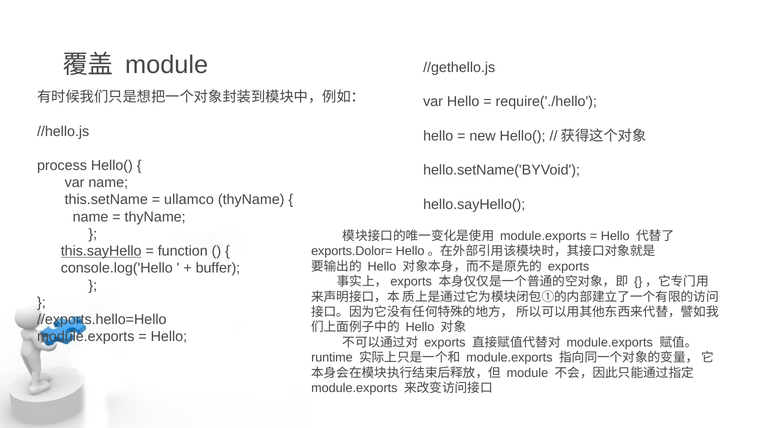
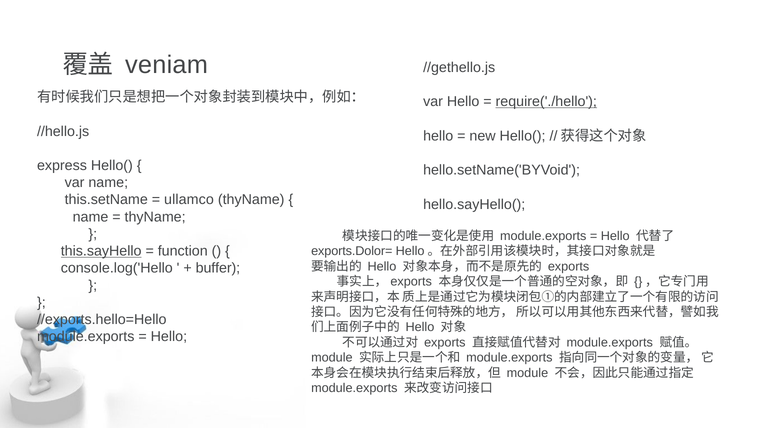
module: module -> veniam (166, 65)
require('./hello underline: none -> present (546, 102)
process: process -> express (62, 166)
runtime: runtime -> module (332, 358)
